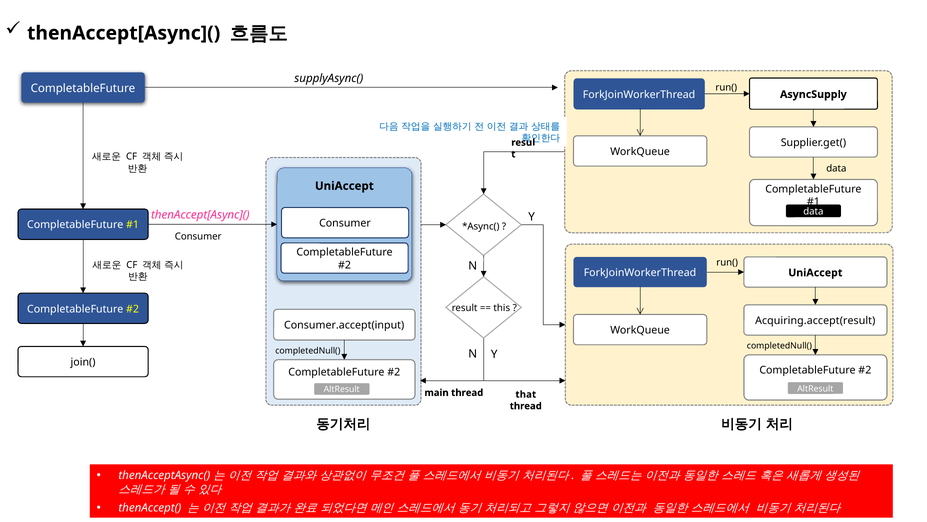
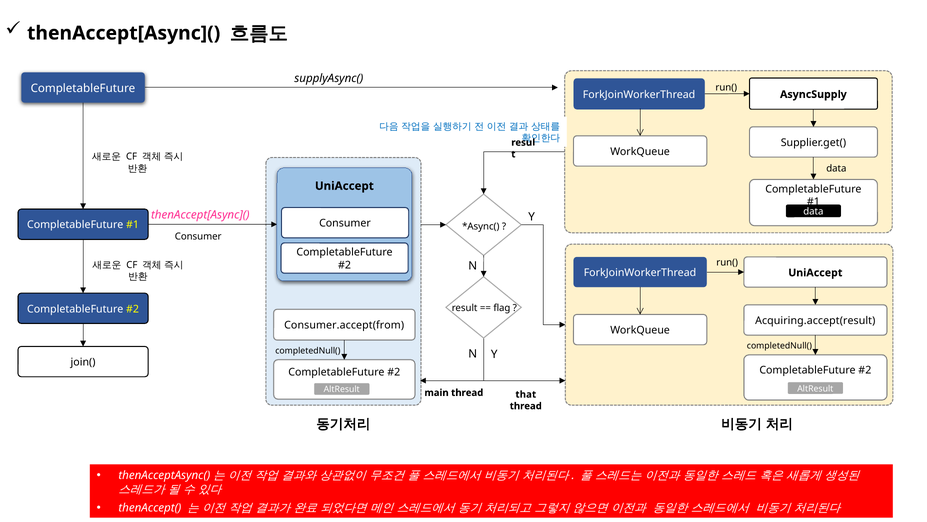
this: this -> flag (502, 308)
Consumer.accept(input: Consumer.accept(input -> Consumer.accept(from (344, 325)
